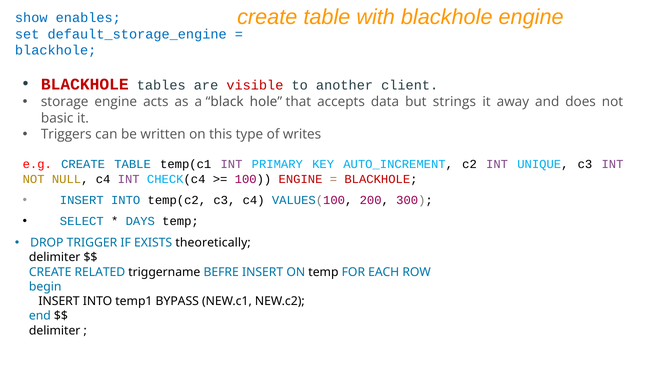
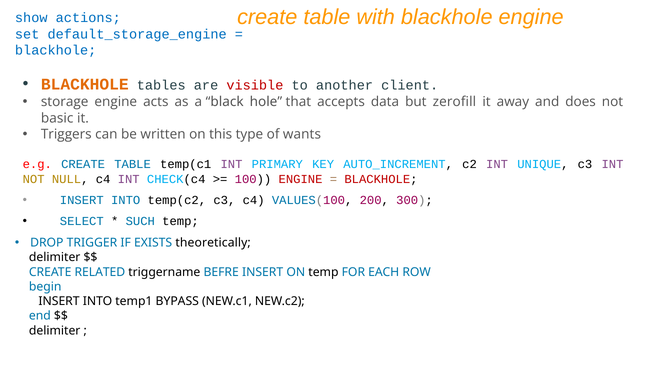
enables: enables -> actions (88, 18)
BLACKHOLE colour: red -> orange (85, 84)
strings: strings -> zerofill (454, 102)
writes: writes -> wants (302, 134)
DAYS: DAYS -> SUCH (140, 221)
